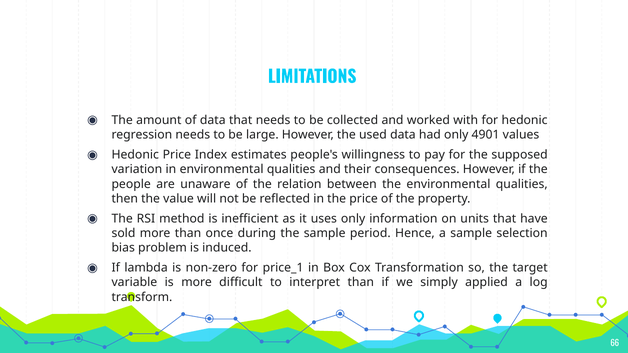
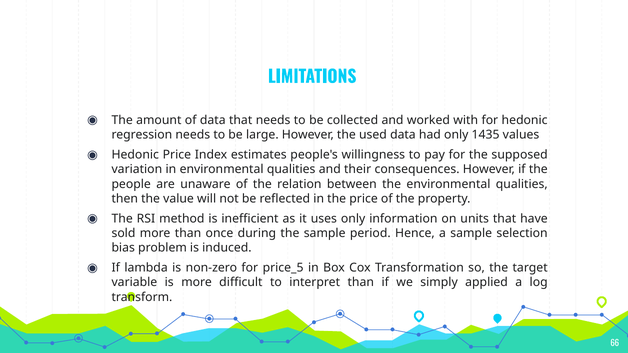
4901: 4901 -> 1435 (486, 135)
price_1: price_1 -> price_5 (283, 268)
